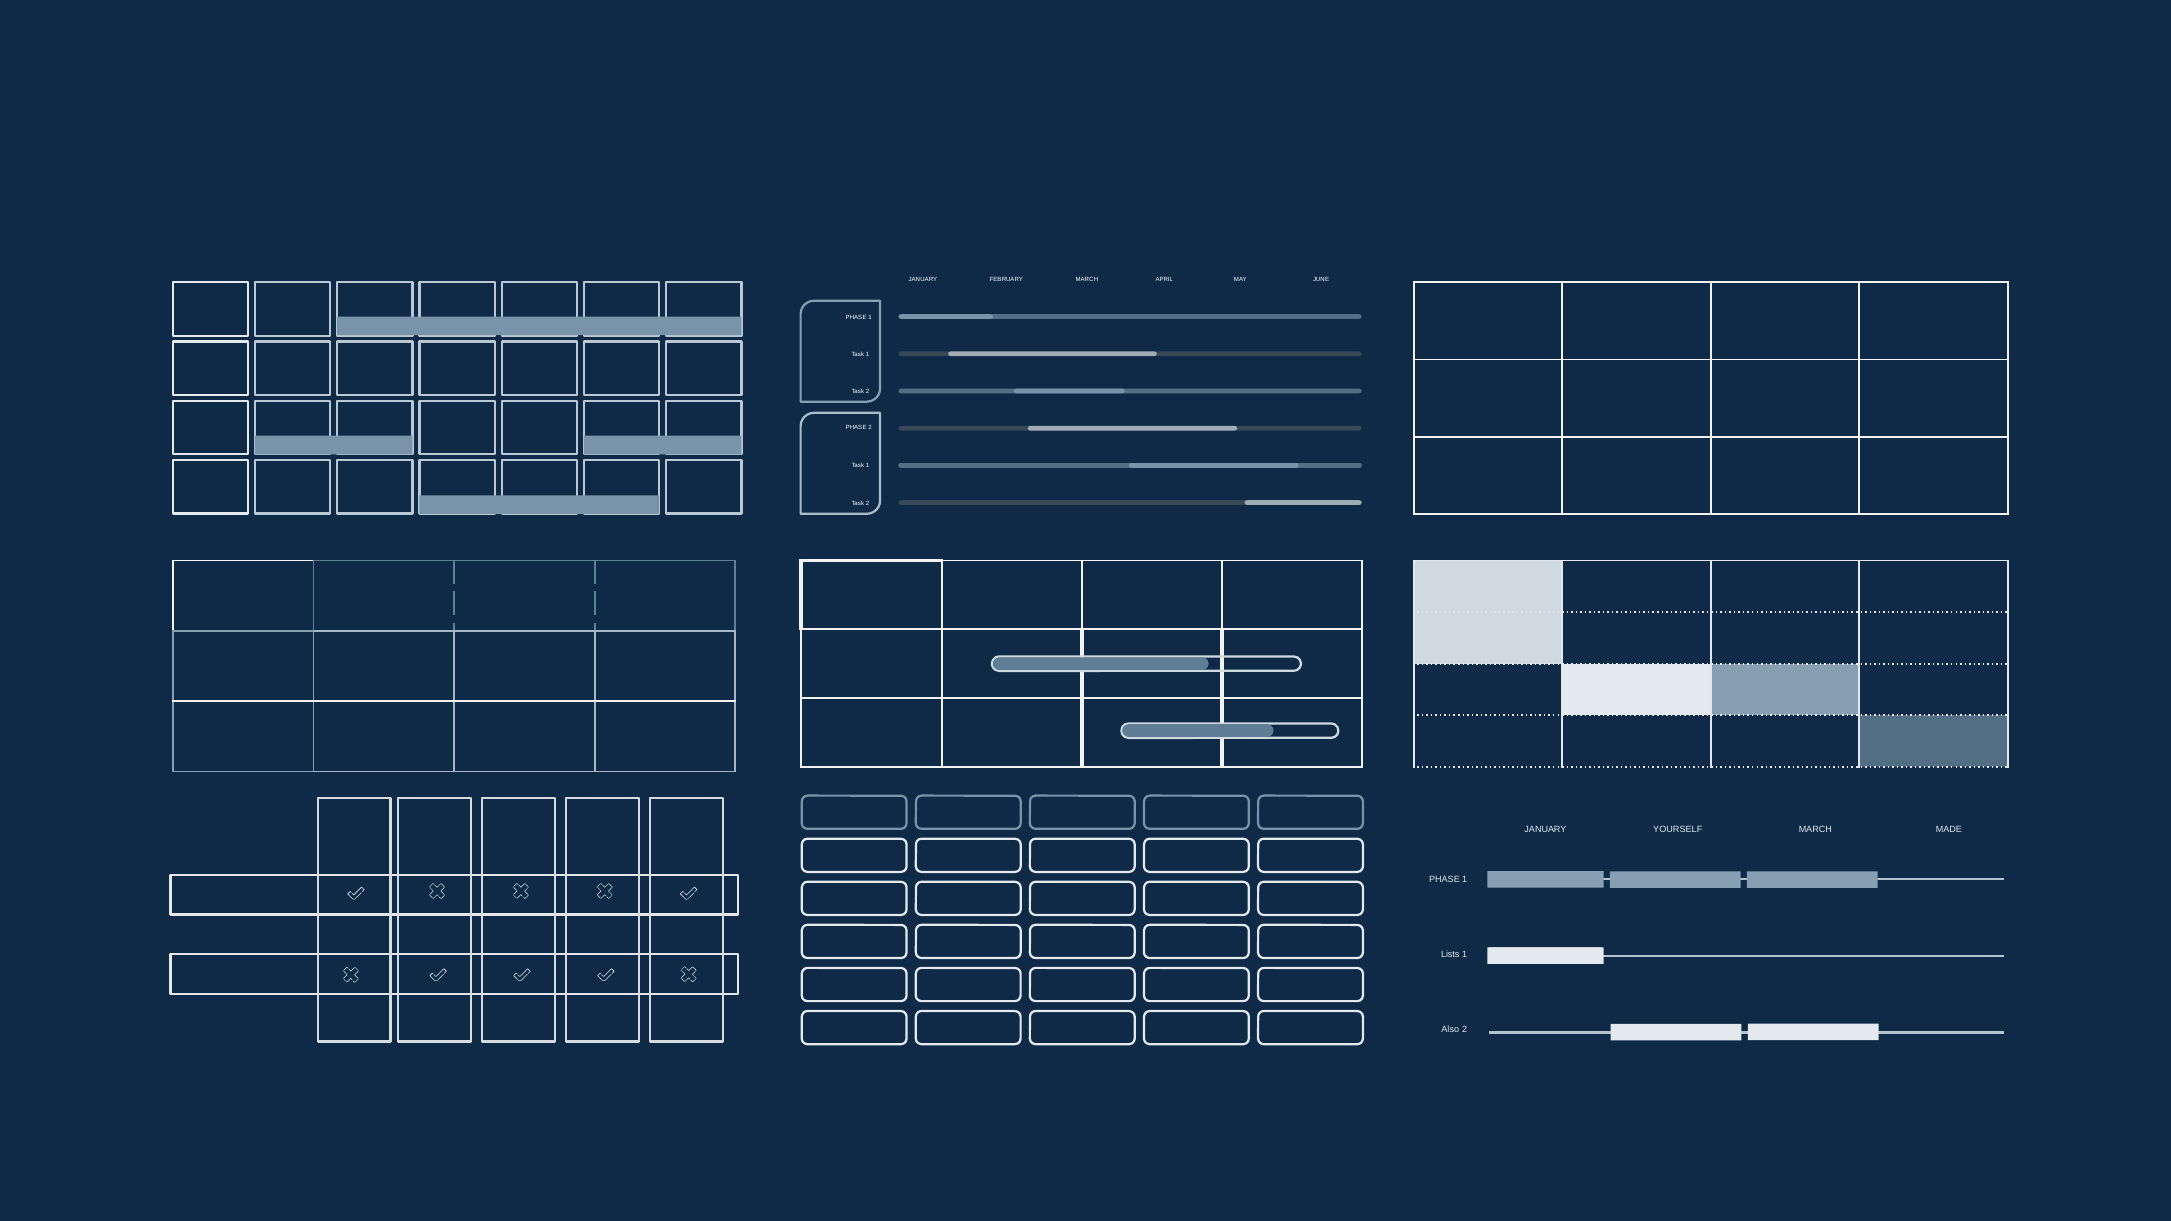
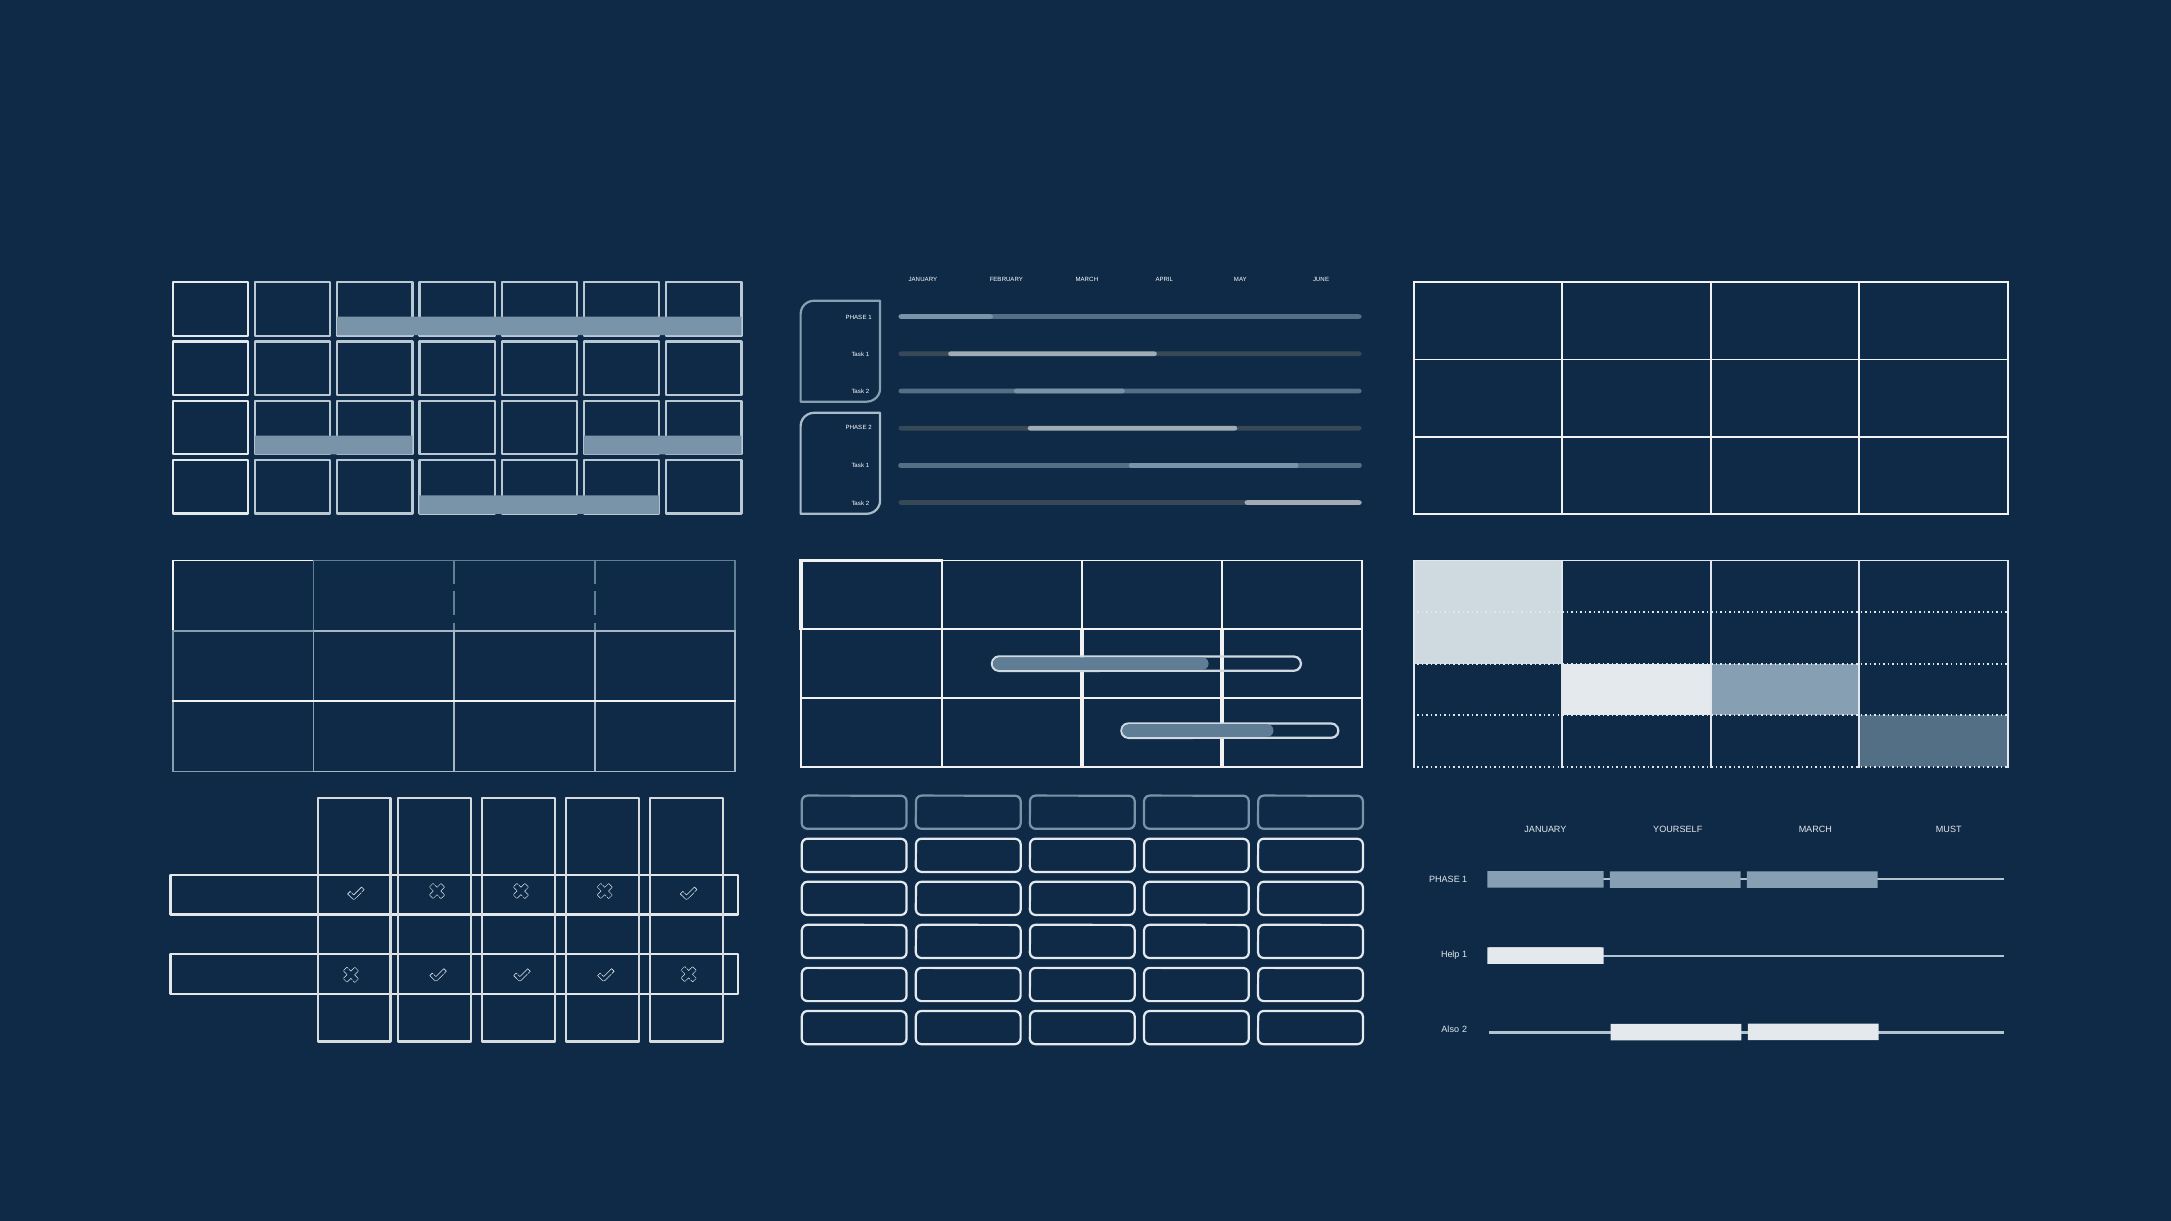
MADE: MADE -> MUST (1949, 830)
Lists: Lists -> Help (1450, 955)
